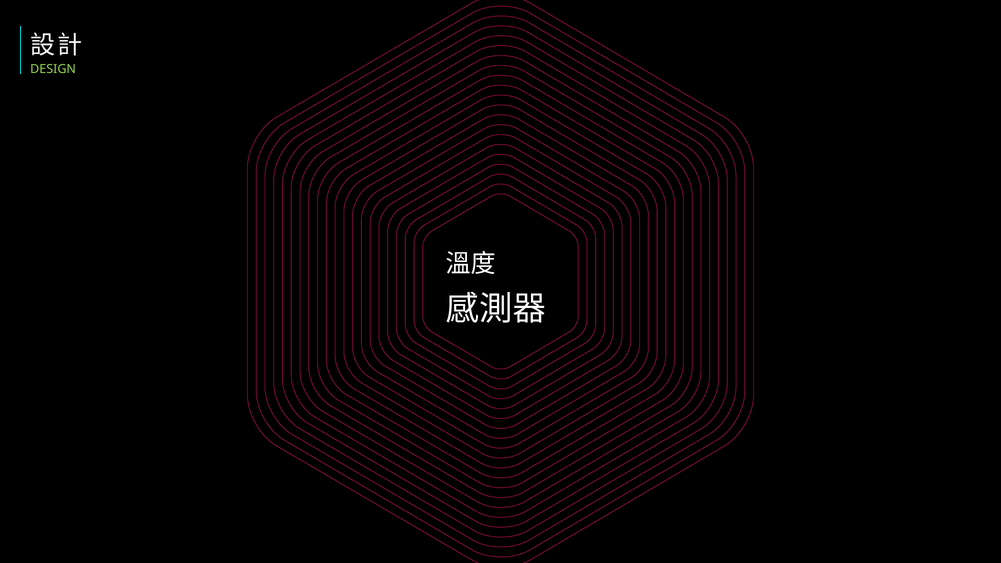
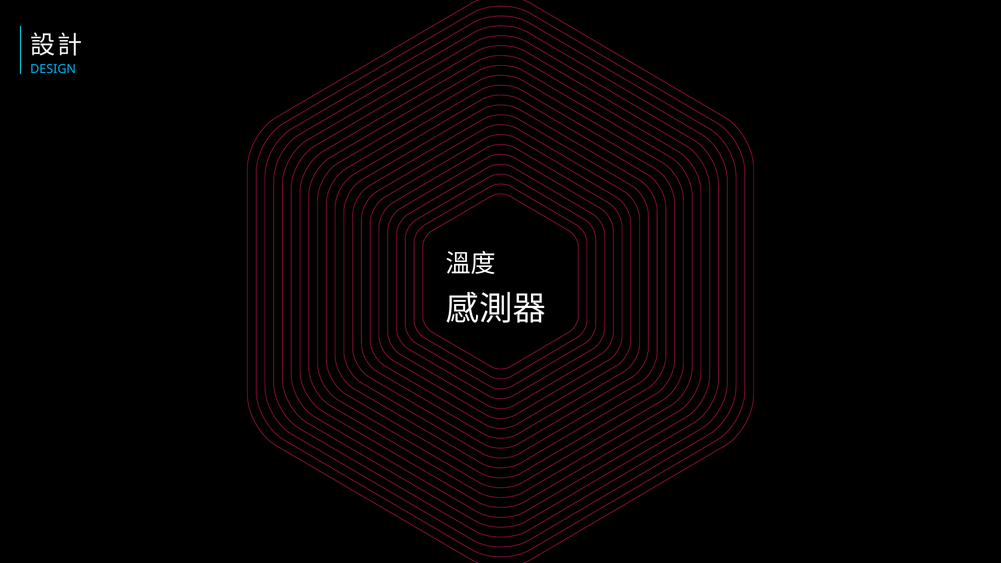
DESIGN colour: light green -> light blue (53, 69)
